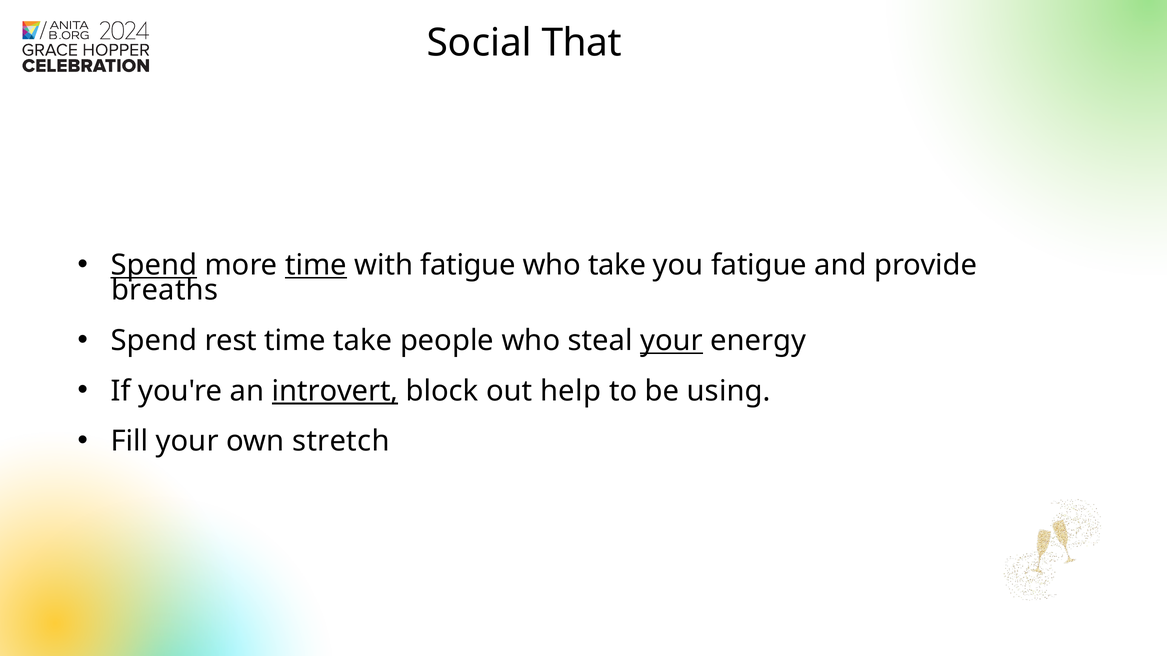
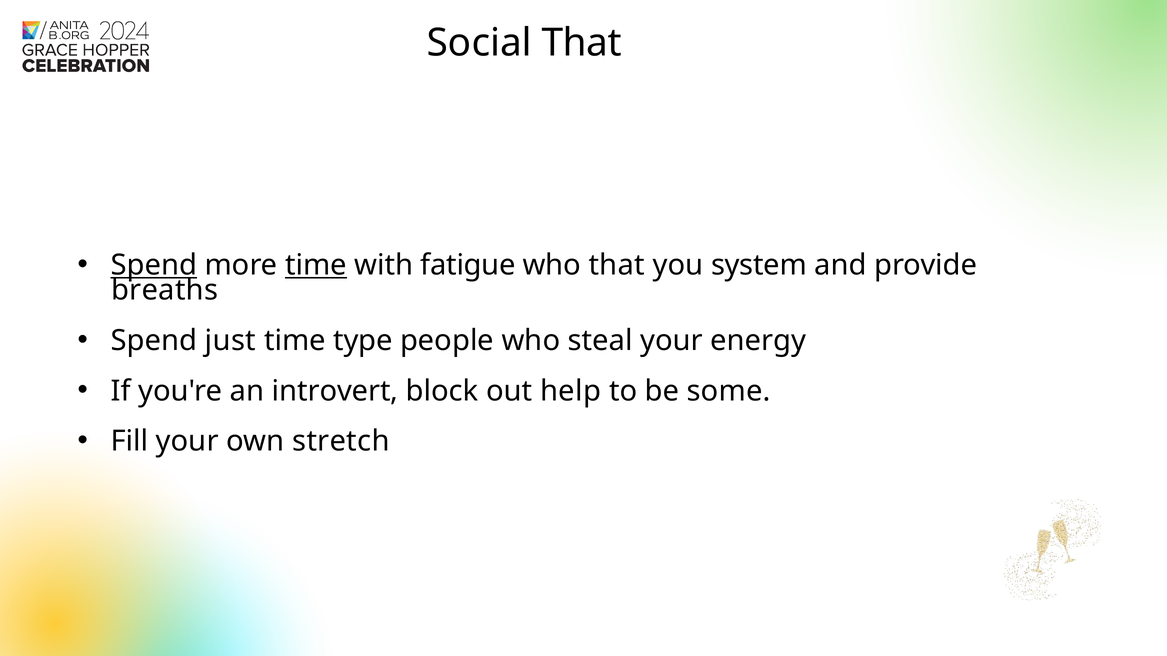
who take: take -> that (617, 265)
you fatigue: fatigue -> system (759, 265)
rest: rest -> just (230, 341)
time take: take -> type (363, 341)
your underline: present -> none (671, 341)
introvert underline: present -> none (335, 391)
using: using -> some (729, 391)
